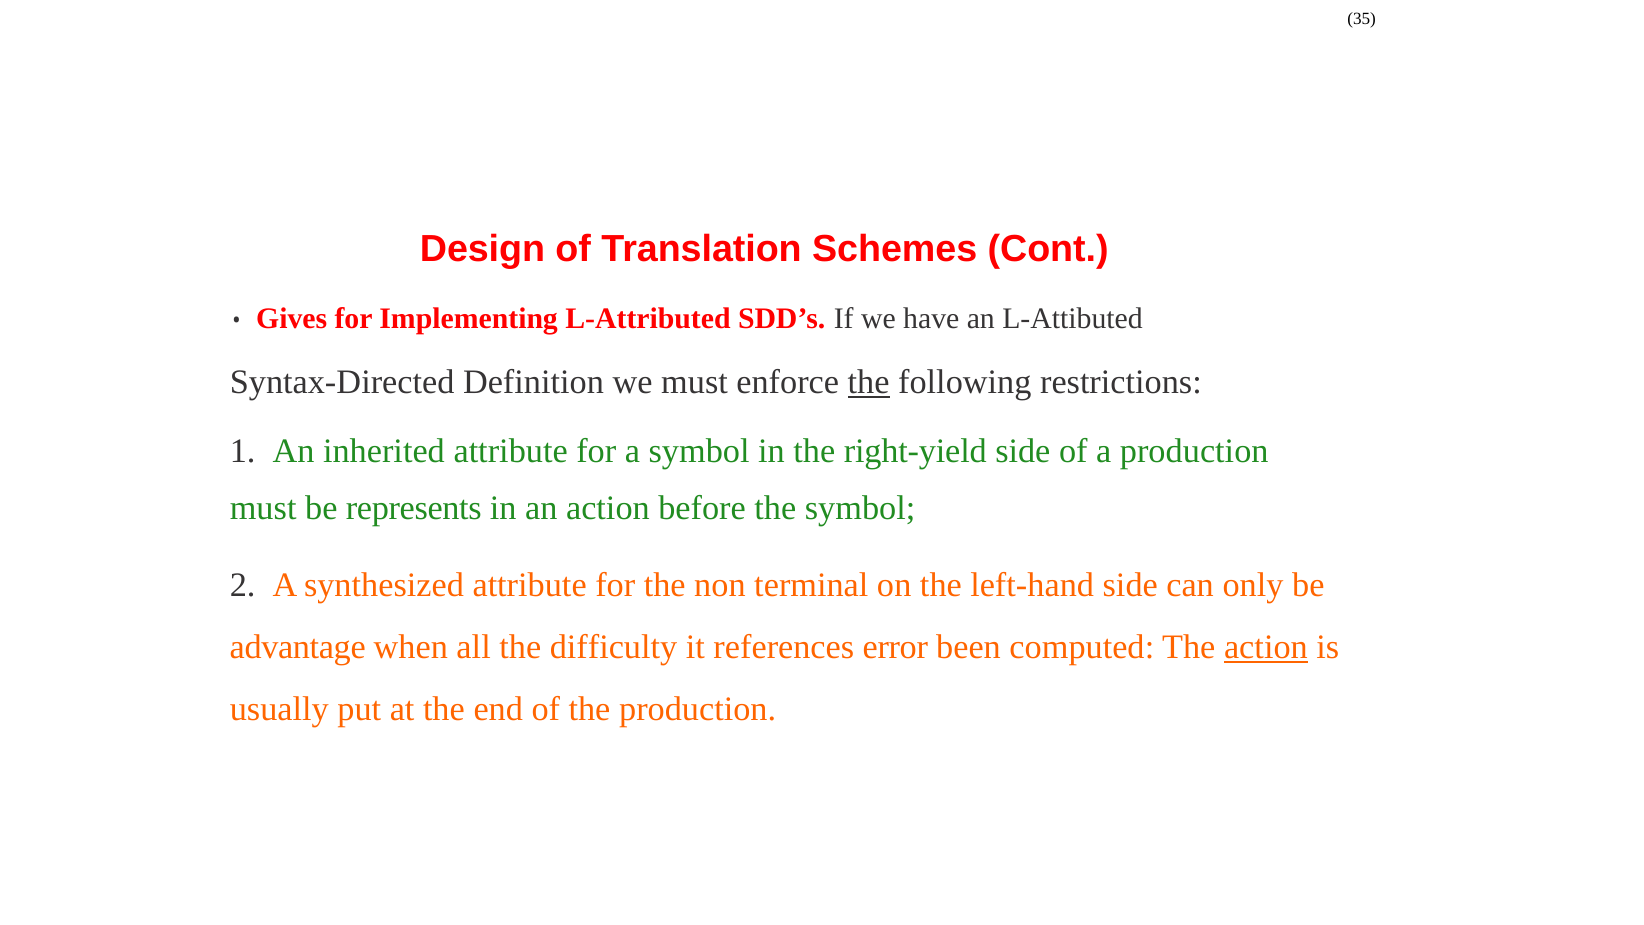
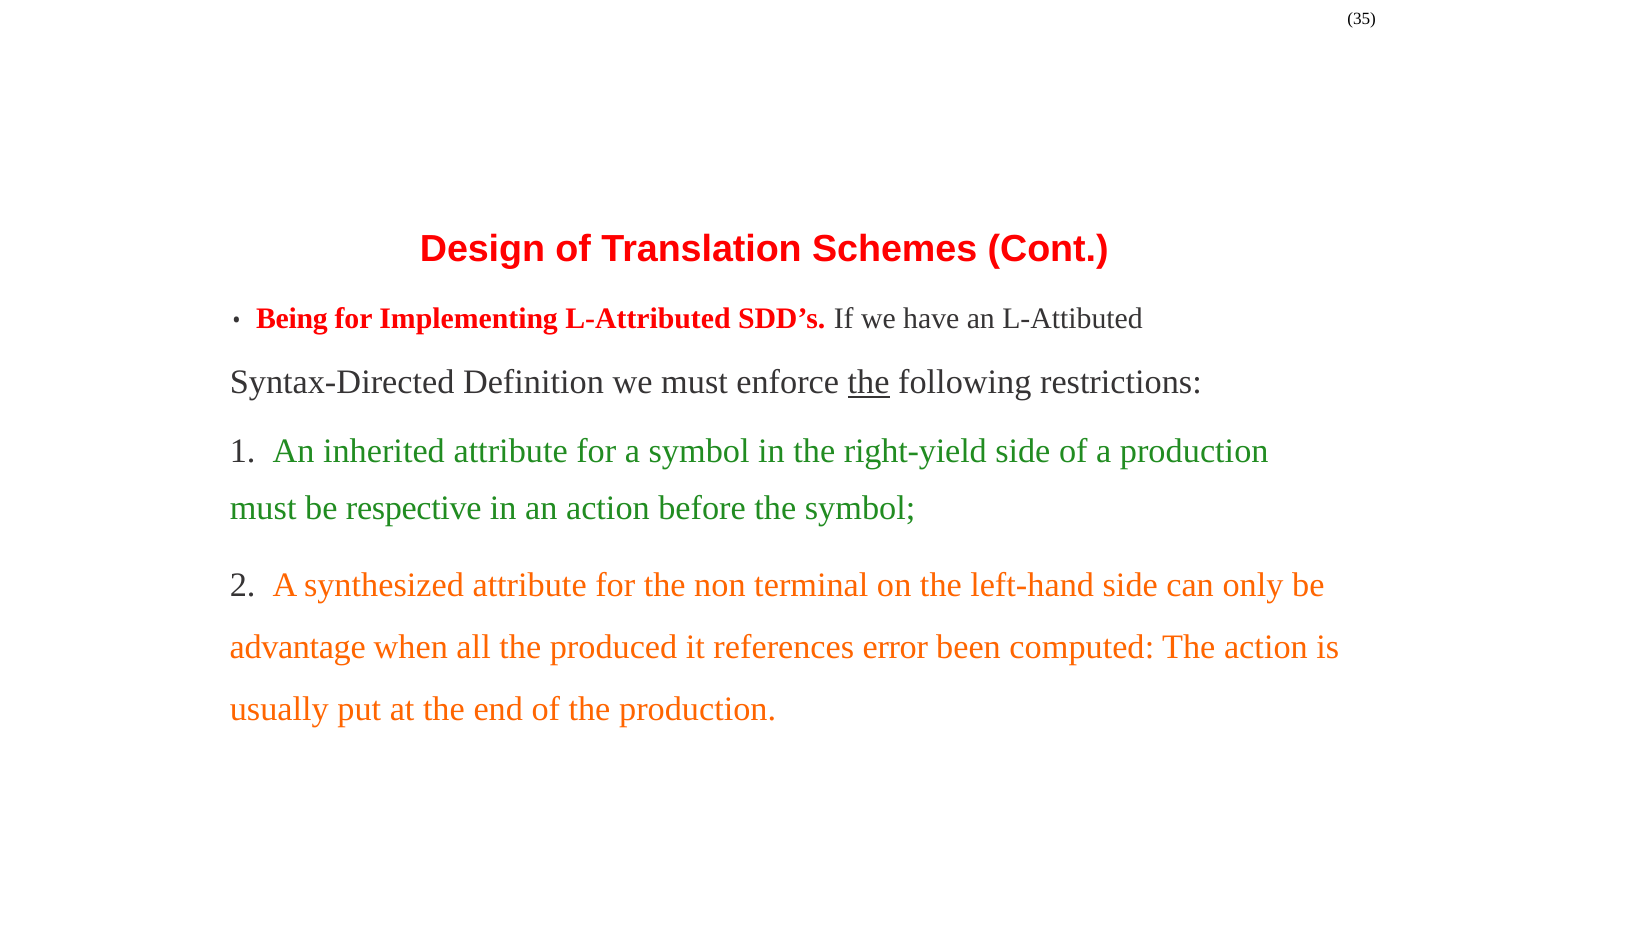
Gives: Gives -> Being (292, 319)
represents: represents -> respective (414, 508)
difficulty: difficulty -> produced (614, 647)
action underline: present -> none (1266, 647)
